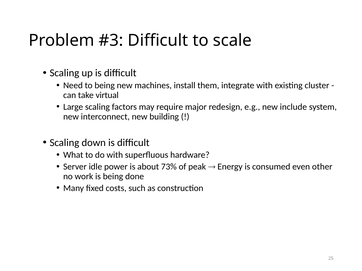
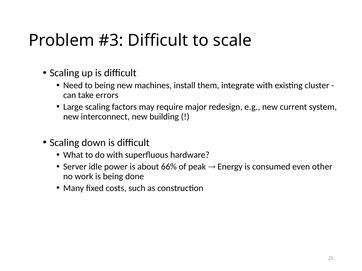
virtual: virtual -> errors (107, 95)
include: include -> current (293, 107)
73%: 73% -> 66% (169, 167)
